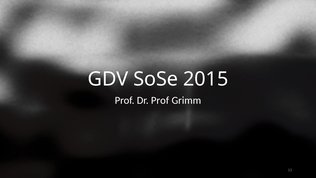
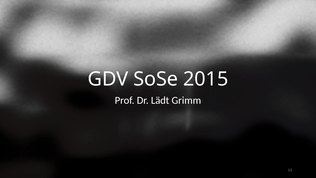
Dr Prof: Prof -> Lädt (160, 100)
